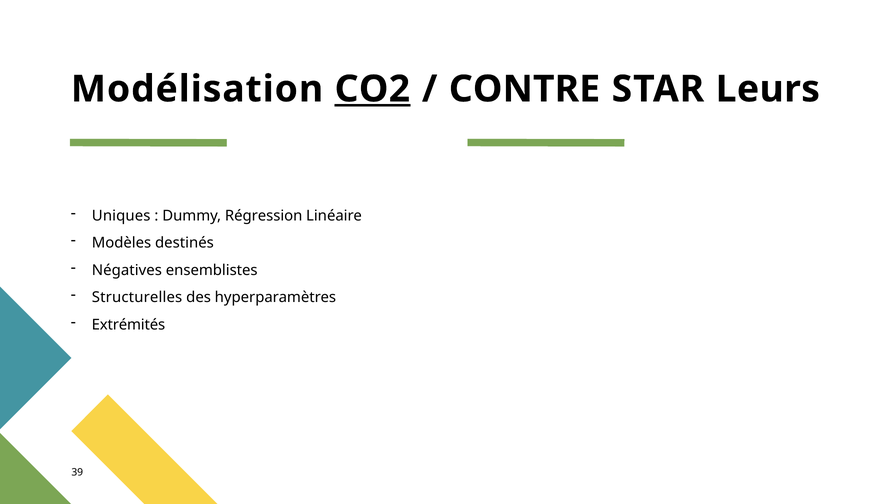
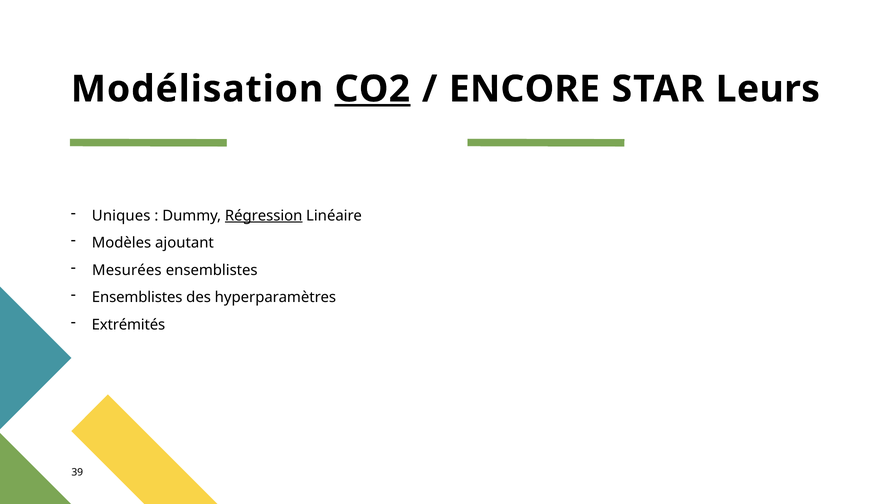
CONTRE: CONTRE -> ENCORE (524, 89)
Régression underline: none -> present (264, 216)
destinés: destinés -> ajoutant (184, 243)
Négatives: Négatives -> Mesurées (127, 270)
Structurelles: Structurelles -> Ensemblistes (137, 297)
